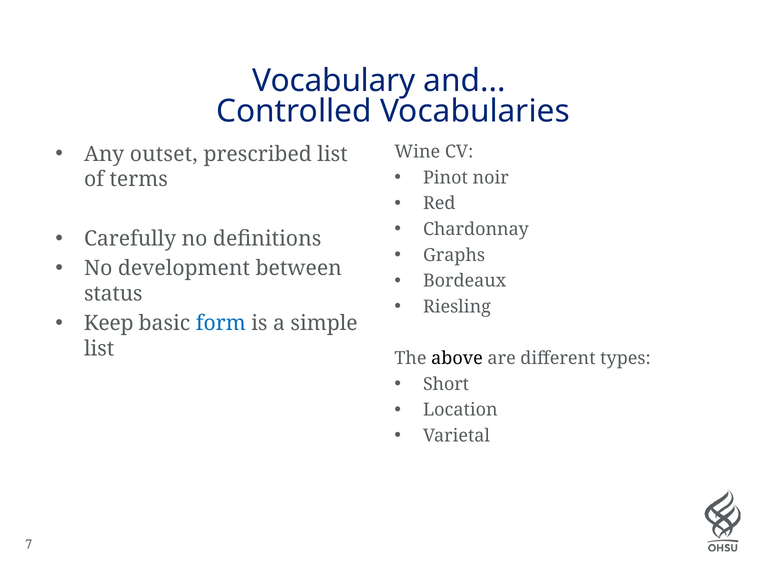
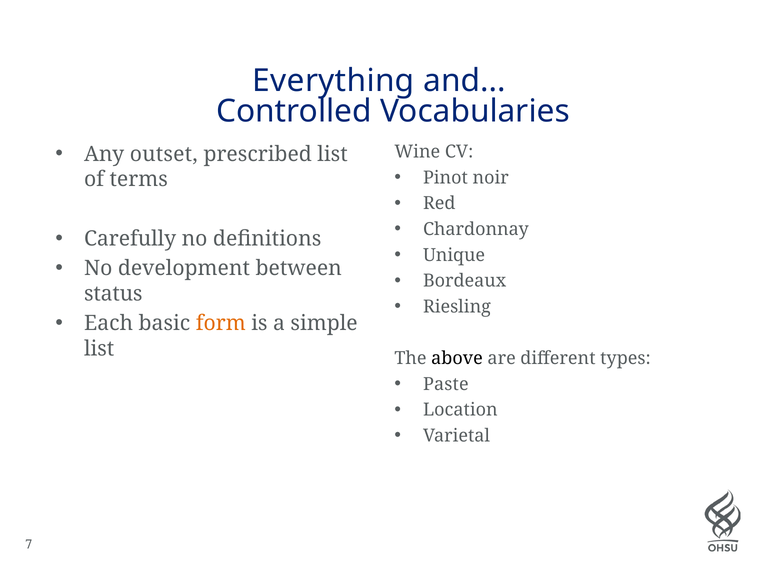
Vocabulary: Vocabulary -> Everything (333, 81)
Graphs: Graphs -> Unique (454, 255)
Keep: Keep -> Each (109, 323)
form colour: blue -> orange (221, 323)
Short: Short -> Paste (446, 384)
